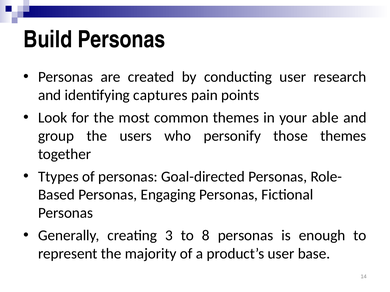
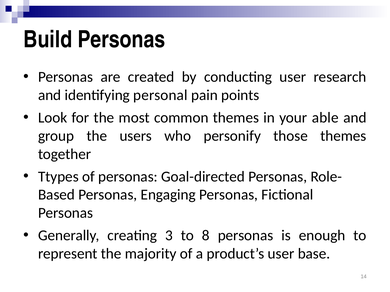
captures: captures -> personal (160, 95)
